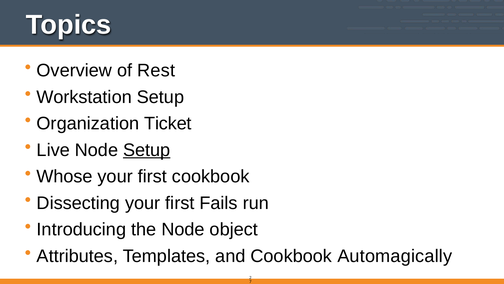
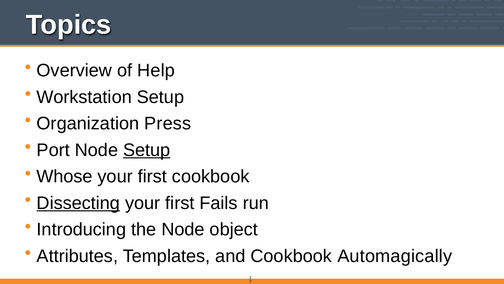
Rest: Rest -> Help (156, 70)
Ticket: Ticket -> Press (168, 123)
Live: Live -> Port (53, 150)
Dissecting underline: none -> present (78, 203)
